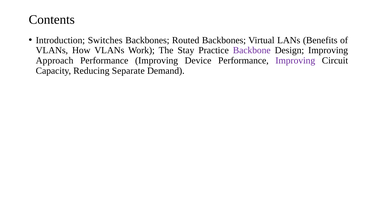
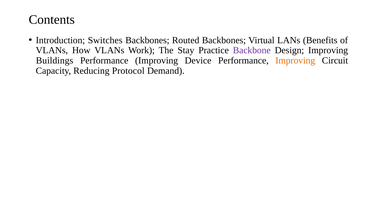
Approach: Approach -> Buildings (55, 61)
Improving colour: purple -> orange (295, 61)
Separate: Separate -> Protocol (128, 71)
